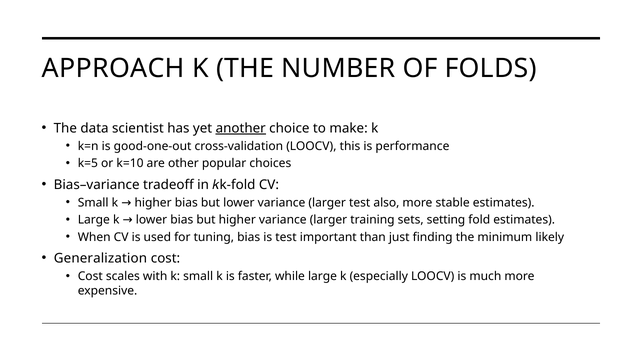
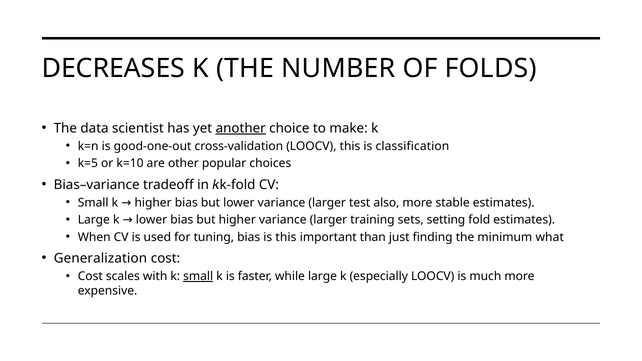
APPROACH: APPROACH -> DECREASES (113, 68)
performance: performance -> classification (412, 146)
is test: test -> this (286, 237)
likely: likely -> what (550, 237)
small underline: none -> present (198, 276)
